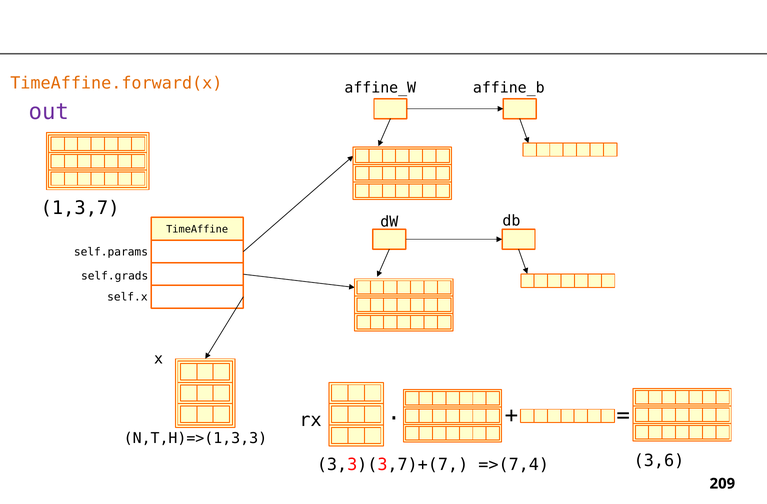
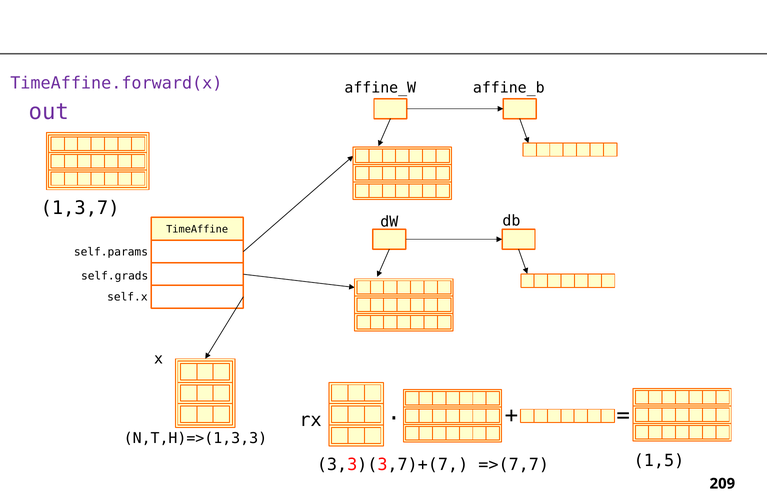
TimeAffine.forward(x colour: orange -> purple (116, 83)
3,6: 3,6 -> 1,5 (659, 461)
=>(7,4: =>(7,4 -> =>(7,7 (514, 465)
